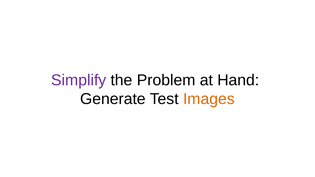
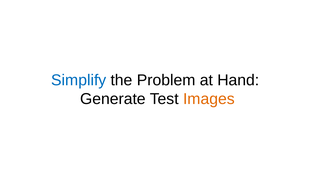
Simplify colour: purple -> blue (79, 80)
